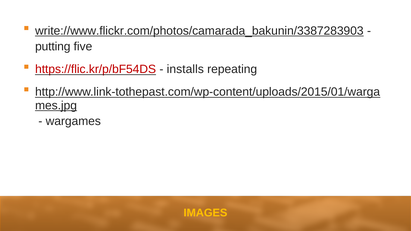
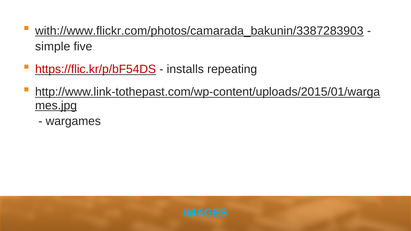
write://www.flickr.com/photos/camarada_bakunin/3387283903: write://www.flickr.com/photos/camarada_bakunin/3387283903 -> with://www.flickr.com/photos/camarada_bakunin/3387283903 (199, 31)
putting: putting -> simple (53, 47)
IMAGES colour: yellow -> light blue (205, 213)
